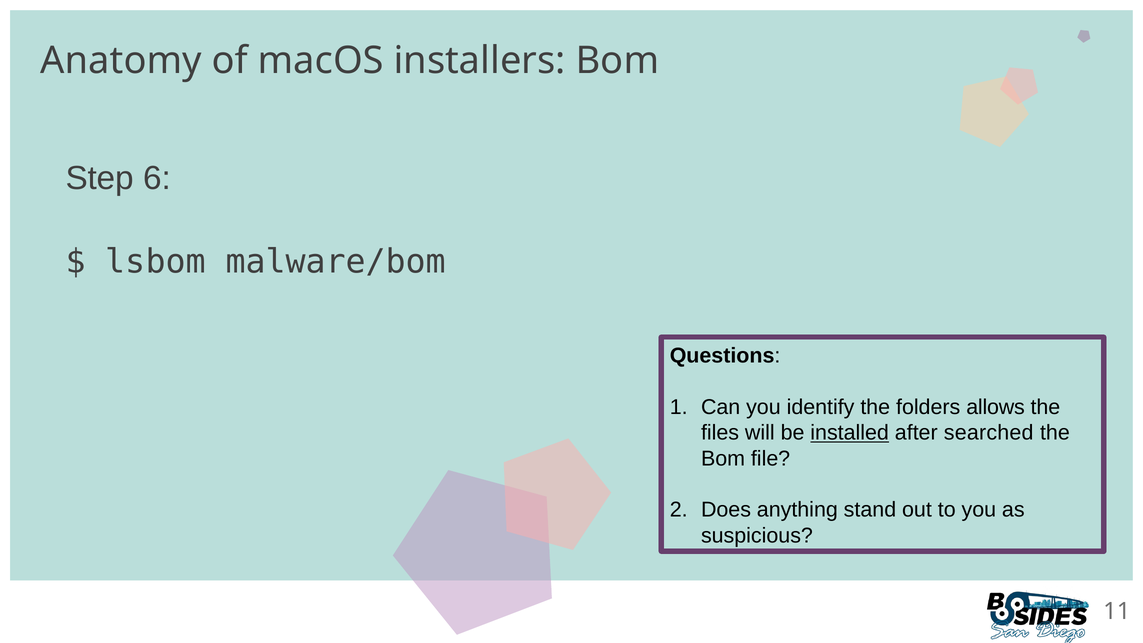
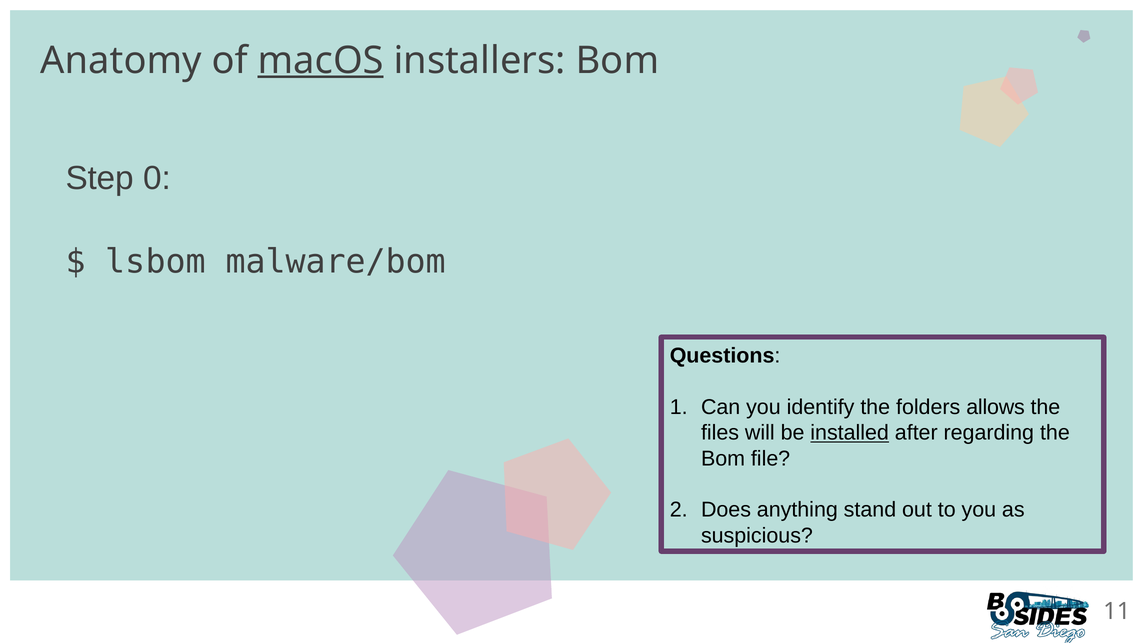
macOS underline: none -> present (321, 60)
6: 6 -> 0 (157, 178)
searched: searched -> regarding (989, 433)
